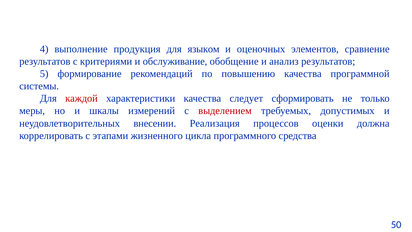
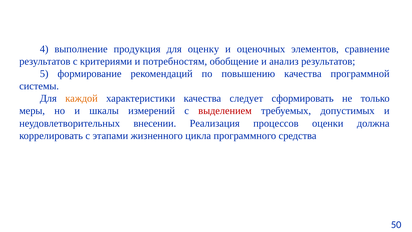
языком: языком -> оценку (203, 49)
обслуживание: обслуживание -> потребностям (175, 61)
каждой colour: red -> orange (81, 98)
